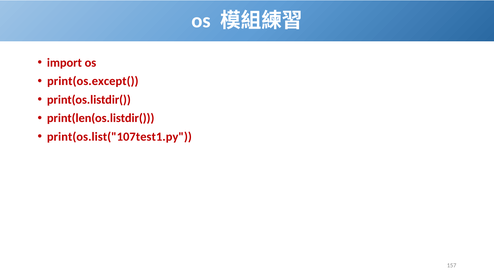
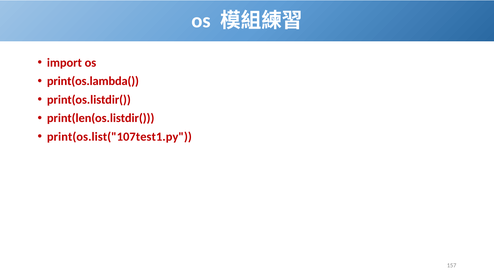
print(os.except(: print(os.except( -> print(os.lambda( (93, 81)
